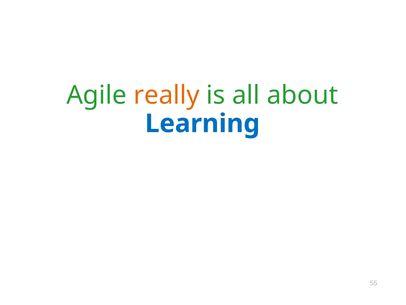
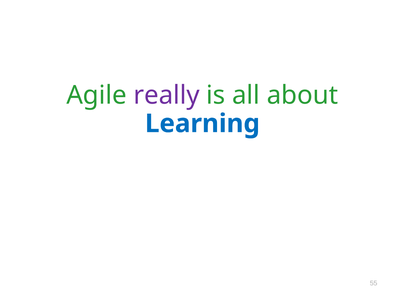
really colour: orange -> purple (167, 95)
